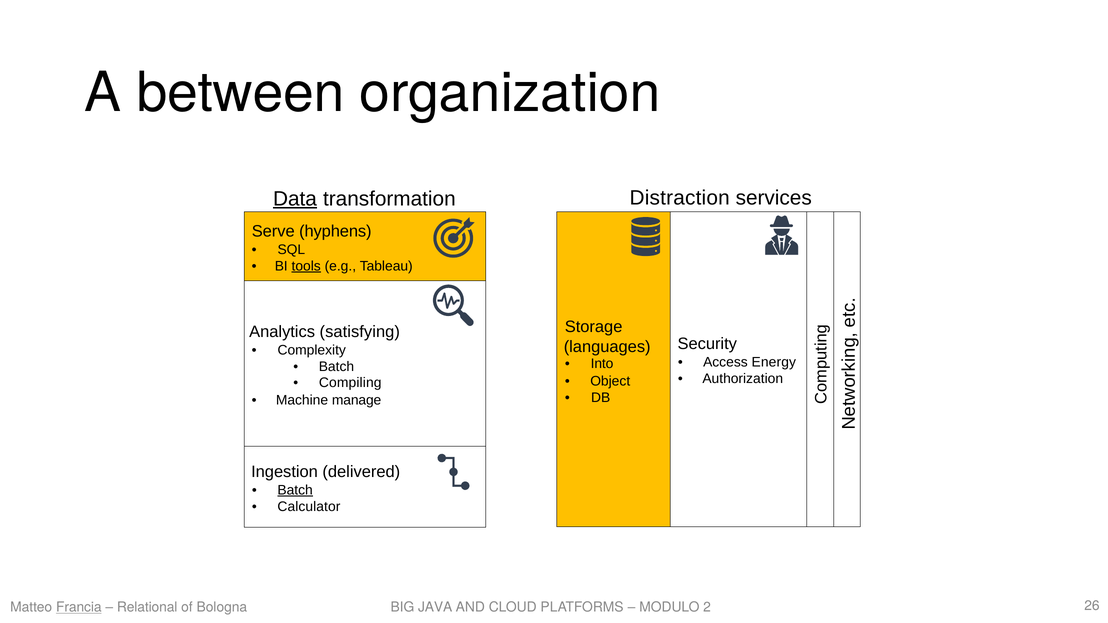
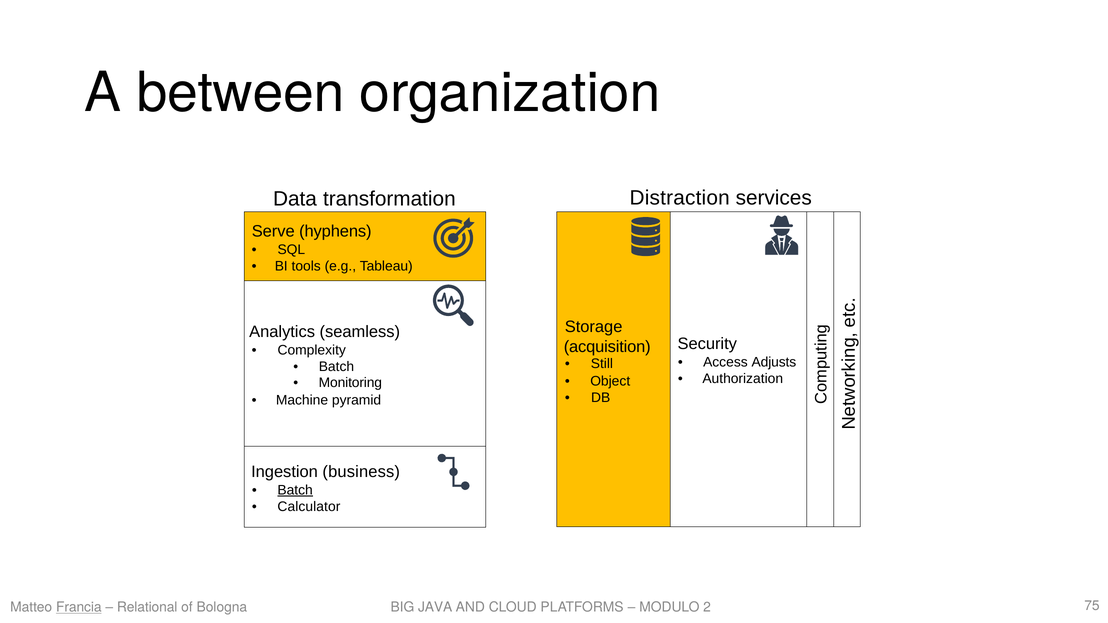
Data underline: present -> none (295, 199)
tools underline: present -> none (306, 266)
satisfying: satisfying -> seamless (360, 332)
languages: languages -> acquisition (607, 347)
Energy: Energy -> Adjusts (774, 362)
Into: Into -> Still (602, 364)
Compiling: Compiling -> Monitoring (350, 383)
manage: manage -> pyramid (357, 400)
delivered: delivered -> business (361, 472)
26: 26 -> 75 (1092, 606)
